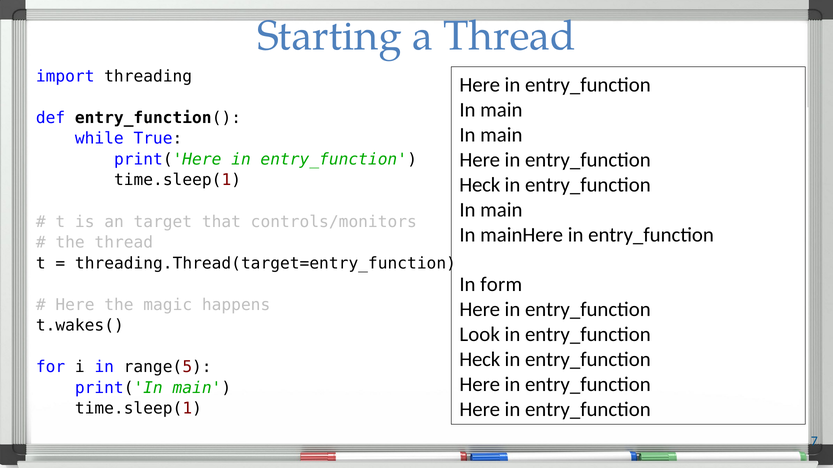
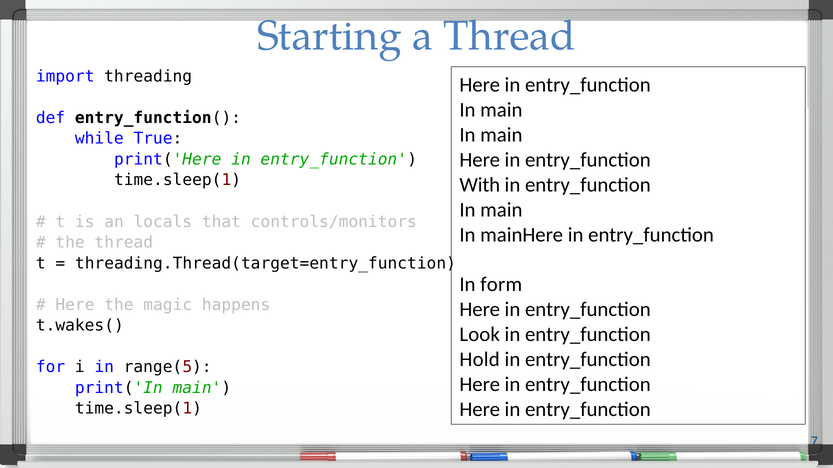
Heck: Heck -> With (480, 185)
target: target -> locals (163, 222)
Heck: Heck -> Hold (480, 360)
